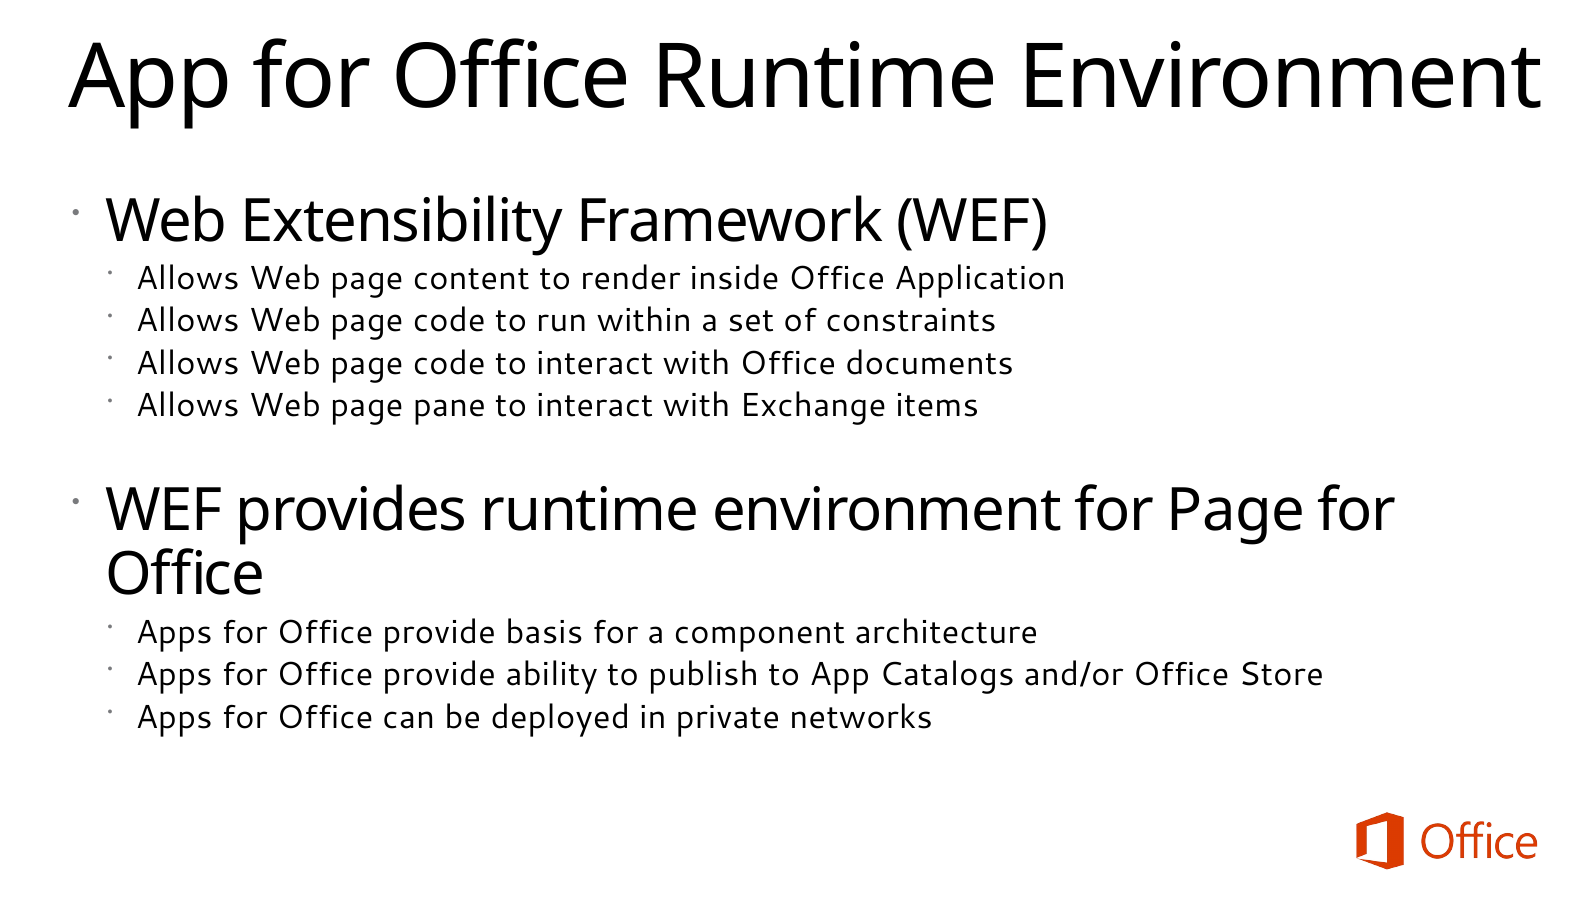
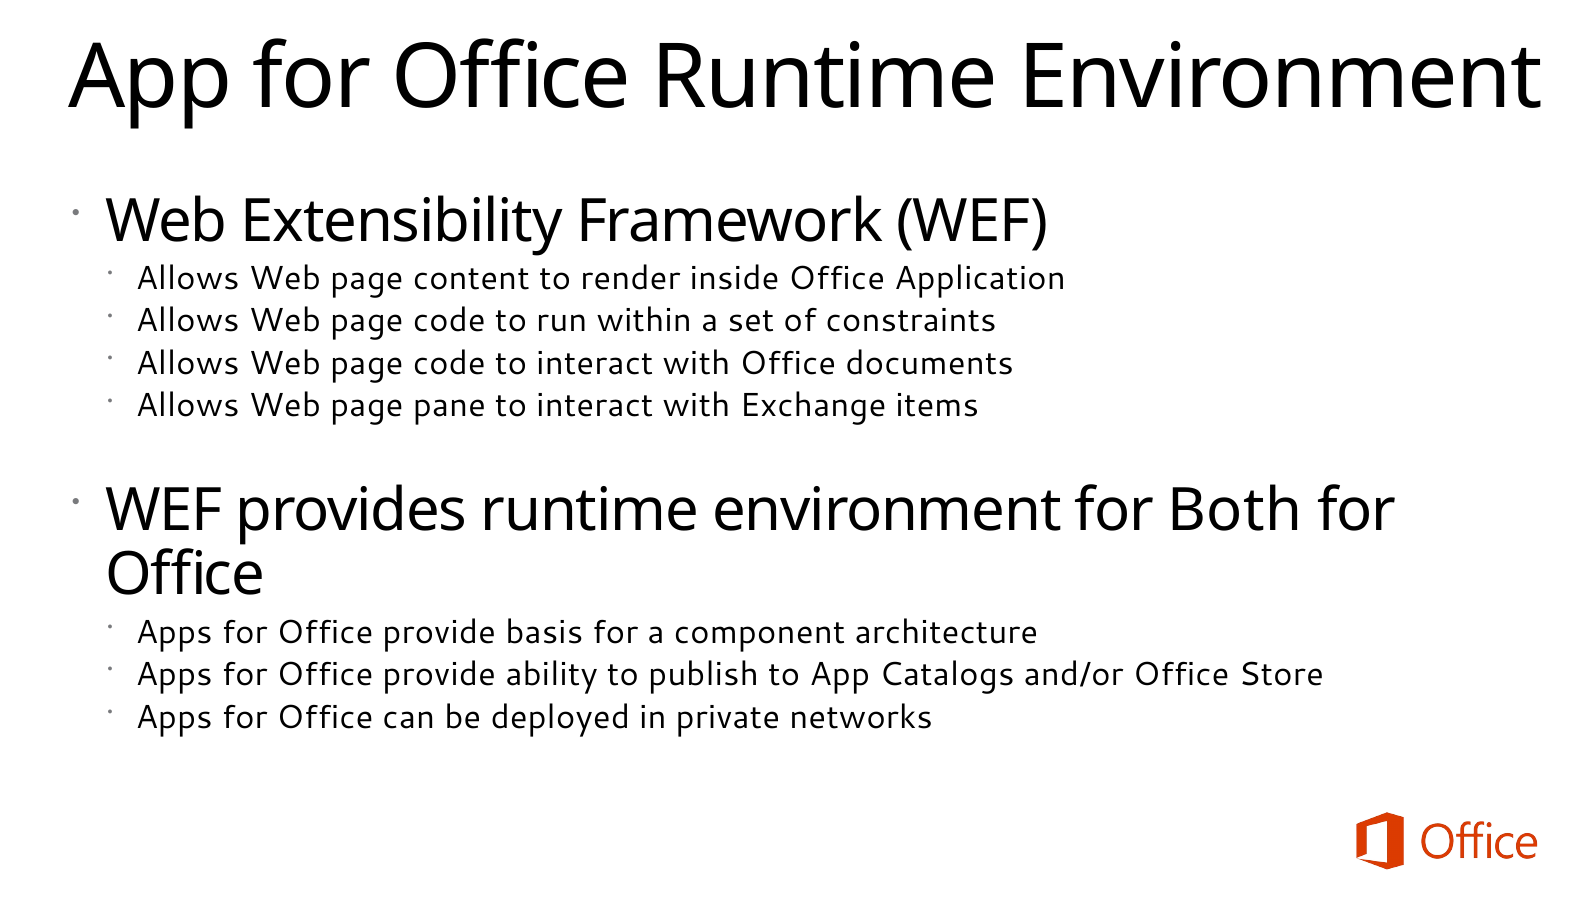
for Page: Page -> Both (1235, 510)
